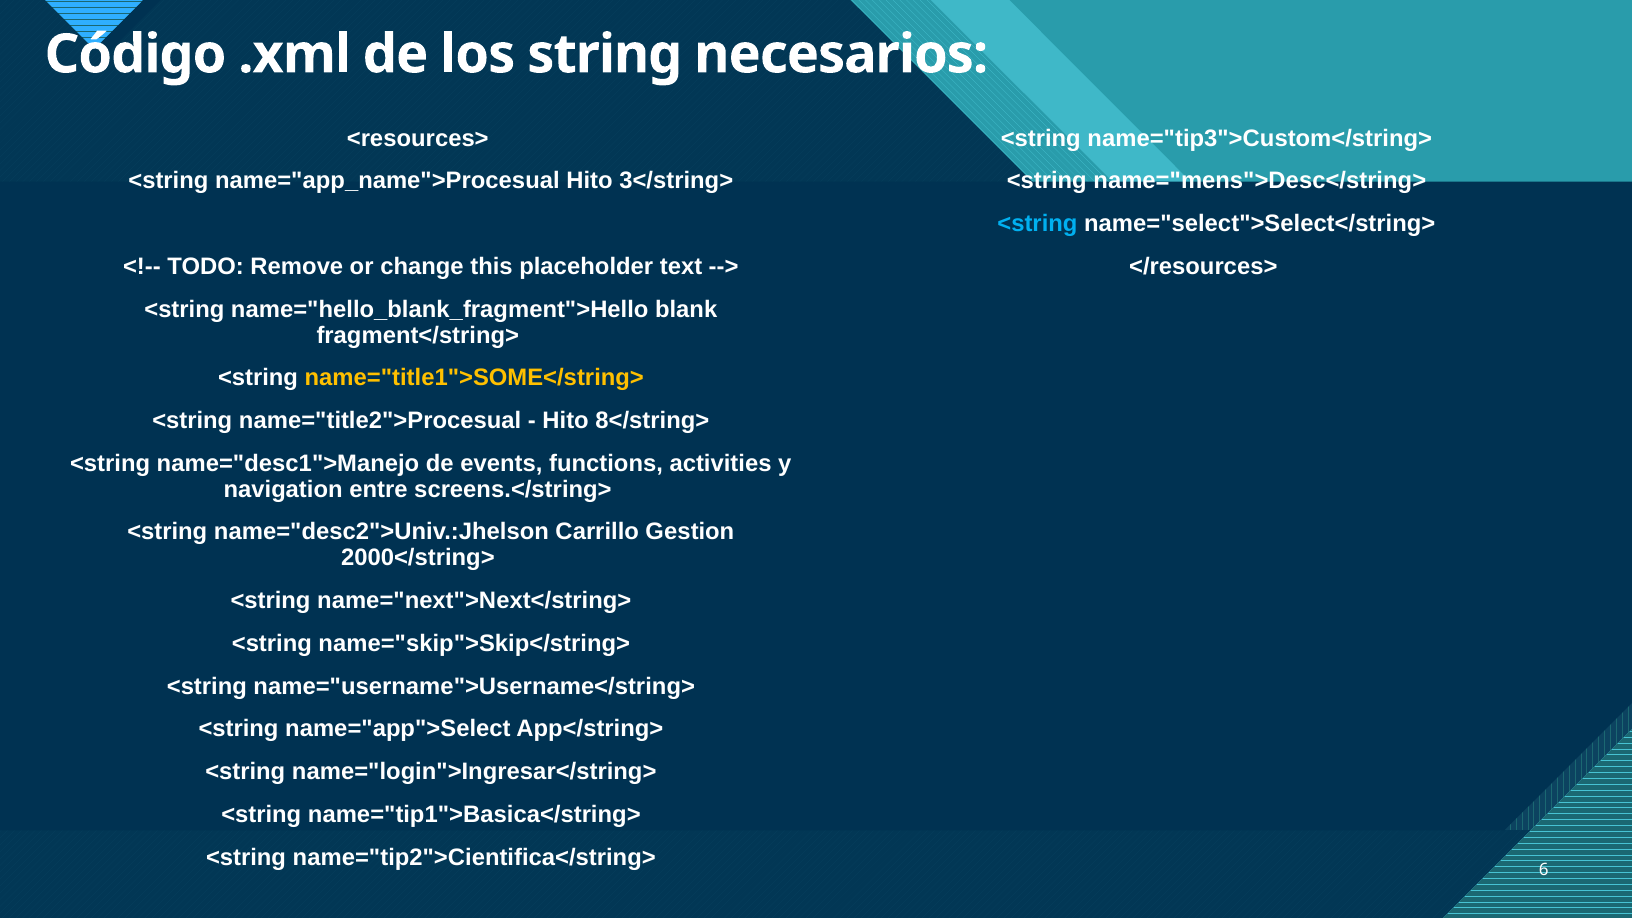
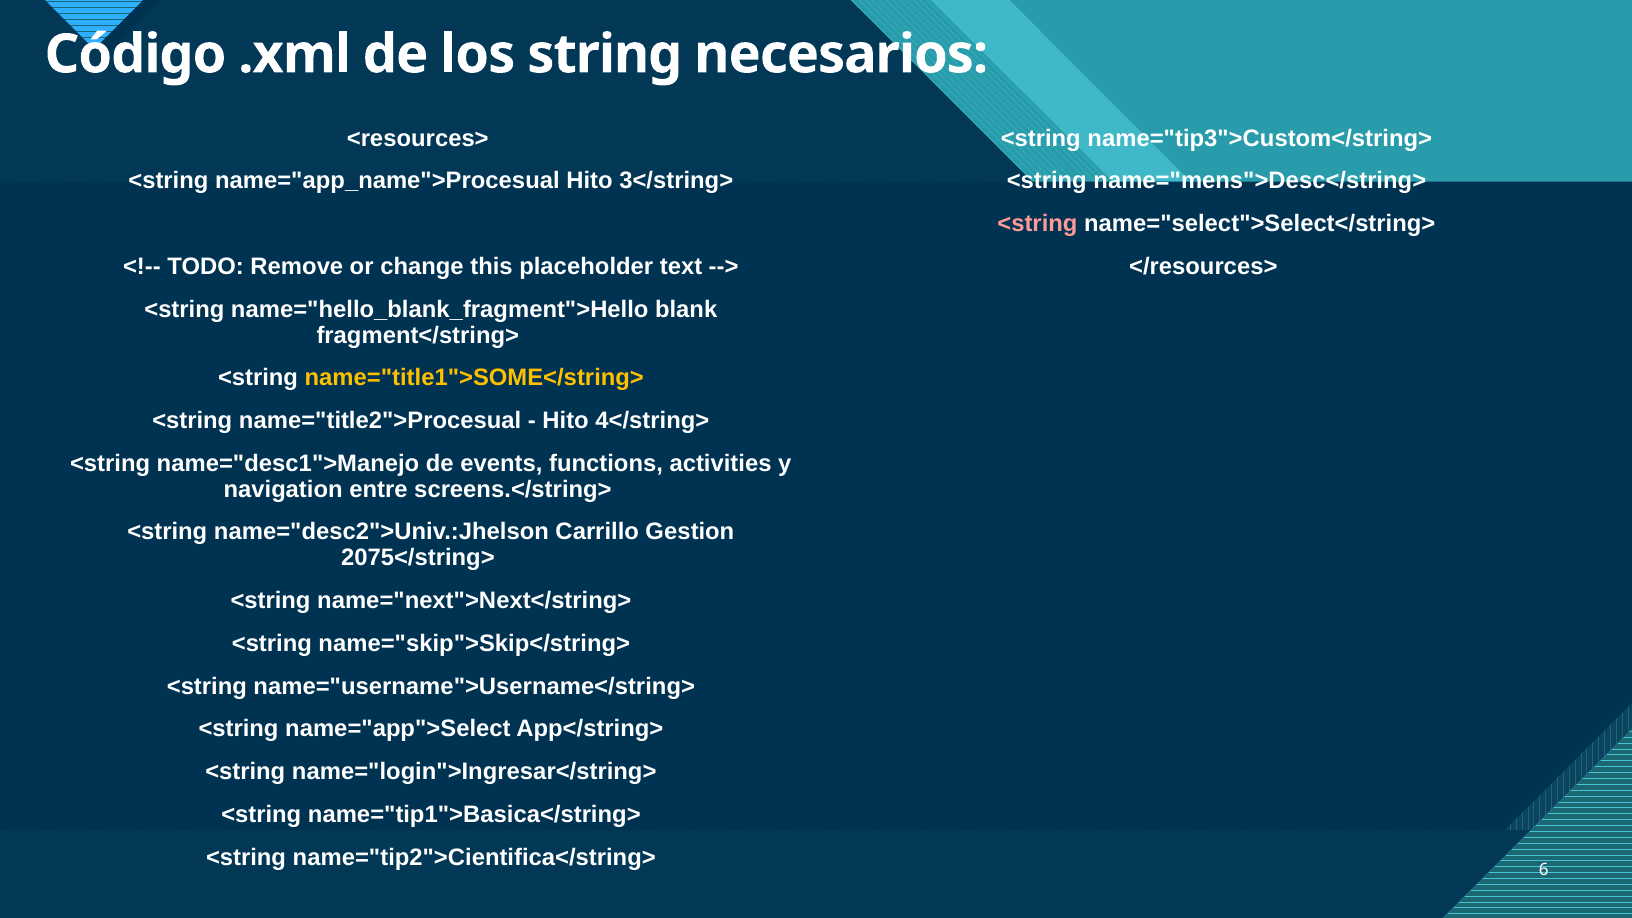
<string colour: light blue -> pink (1037, 224)
8</string>: 8</string> -> 4</string> (652, 421)
2000</string>: 2000</string> -> 2075</string> (418, 558)
